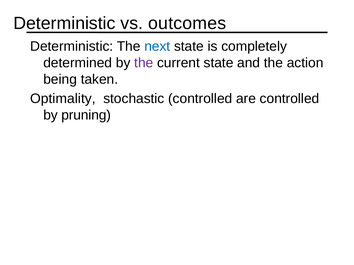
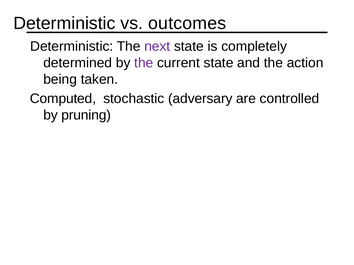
next colour: blue -> purple (157, 46)
Optimality: Optimality -> Computed (63, 99)
stochastic controlled: controlled -> adversary (200, 99)
